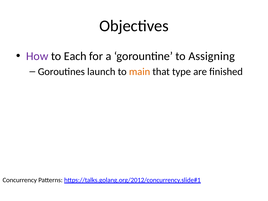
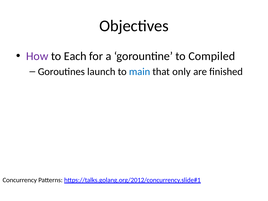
Assigning: Assigning -> Compiled (212, 56)
main colour: orange -> blue (140, 72)
type: type -> only (181, 72)
